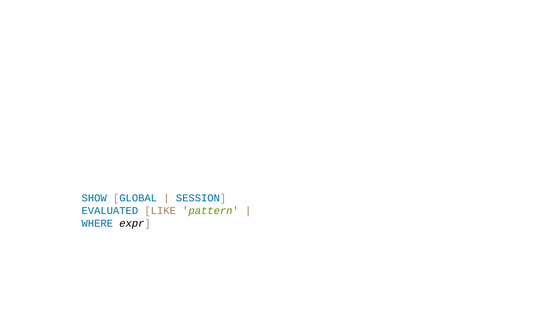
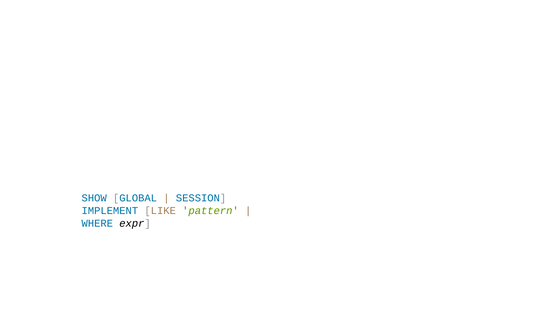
EVALUATED: EVALUATED -> IMPLEMENT (110, 210)
